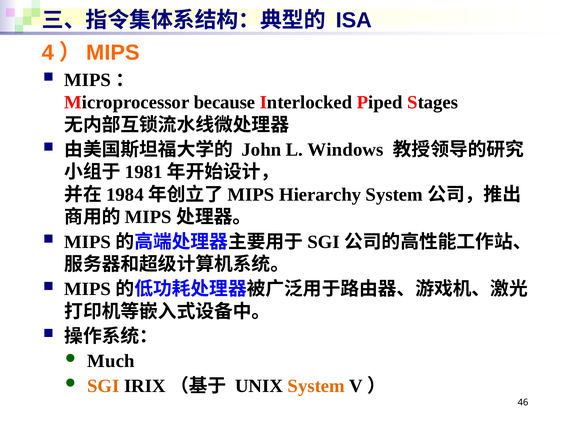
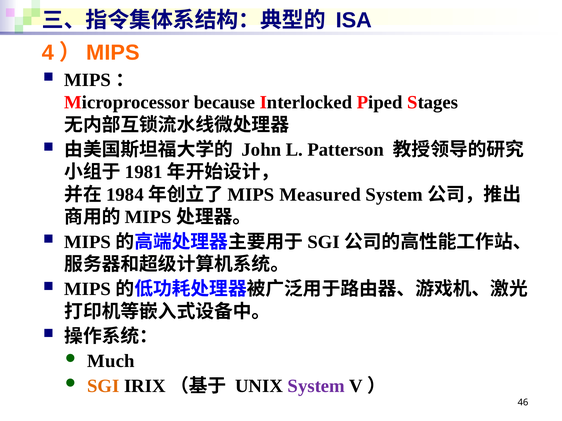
Windows: Windows -> Patterson (346, 150)
Hierarchy: Hierarchy -> Measured (320, 195)
System colour: orange -> purple (316, 386)
